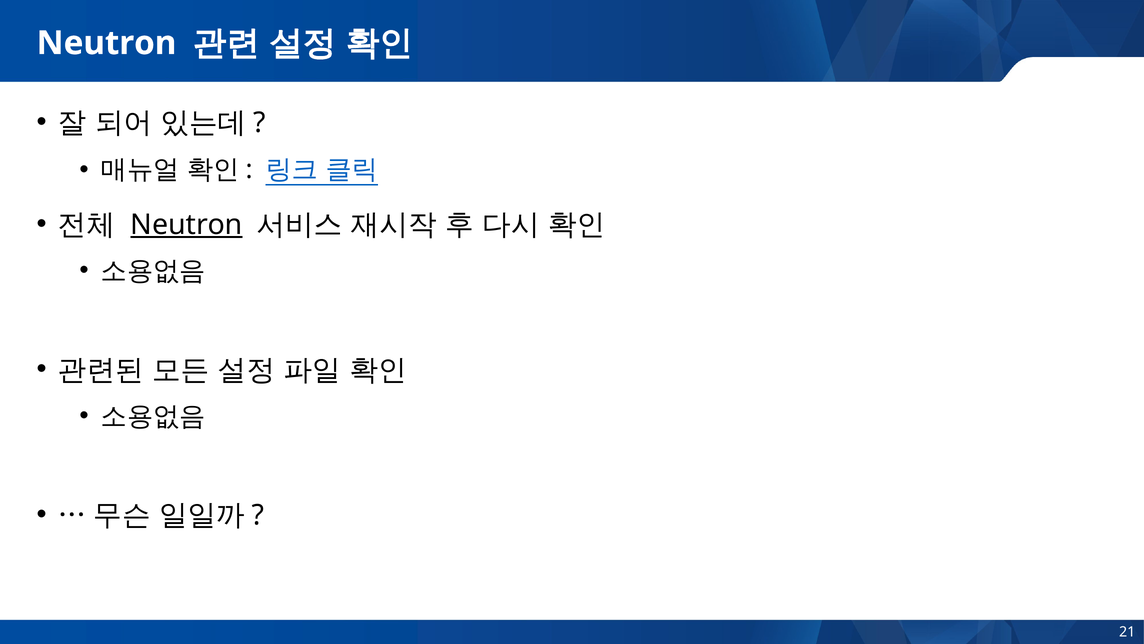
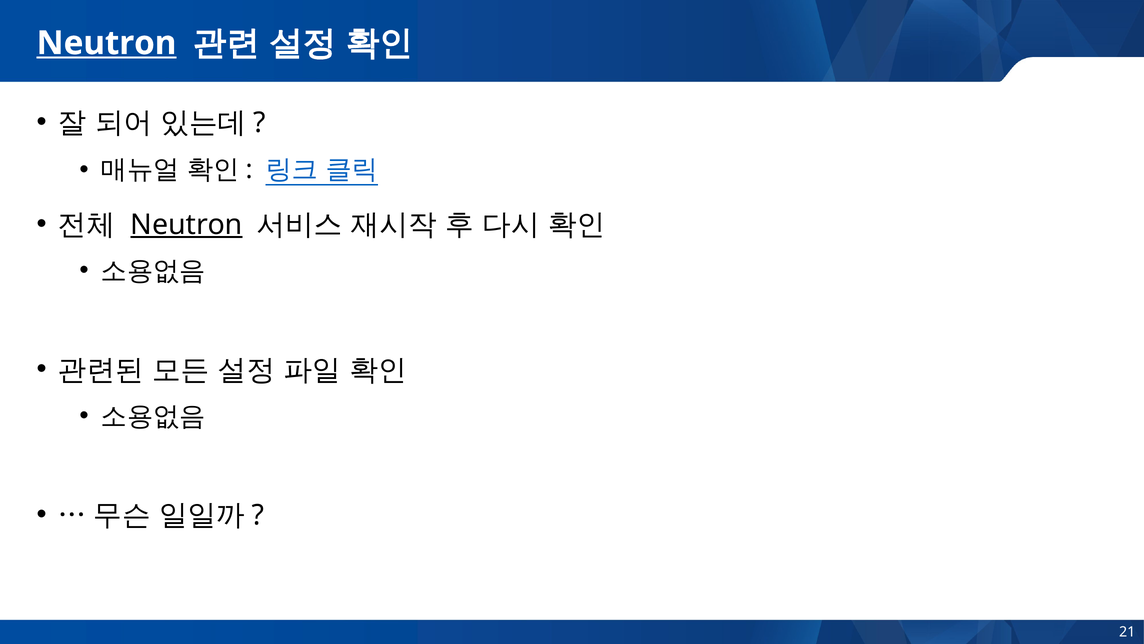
Neutron underline: none -> present (107, 43)
